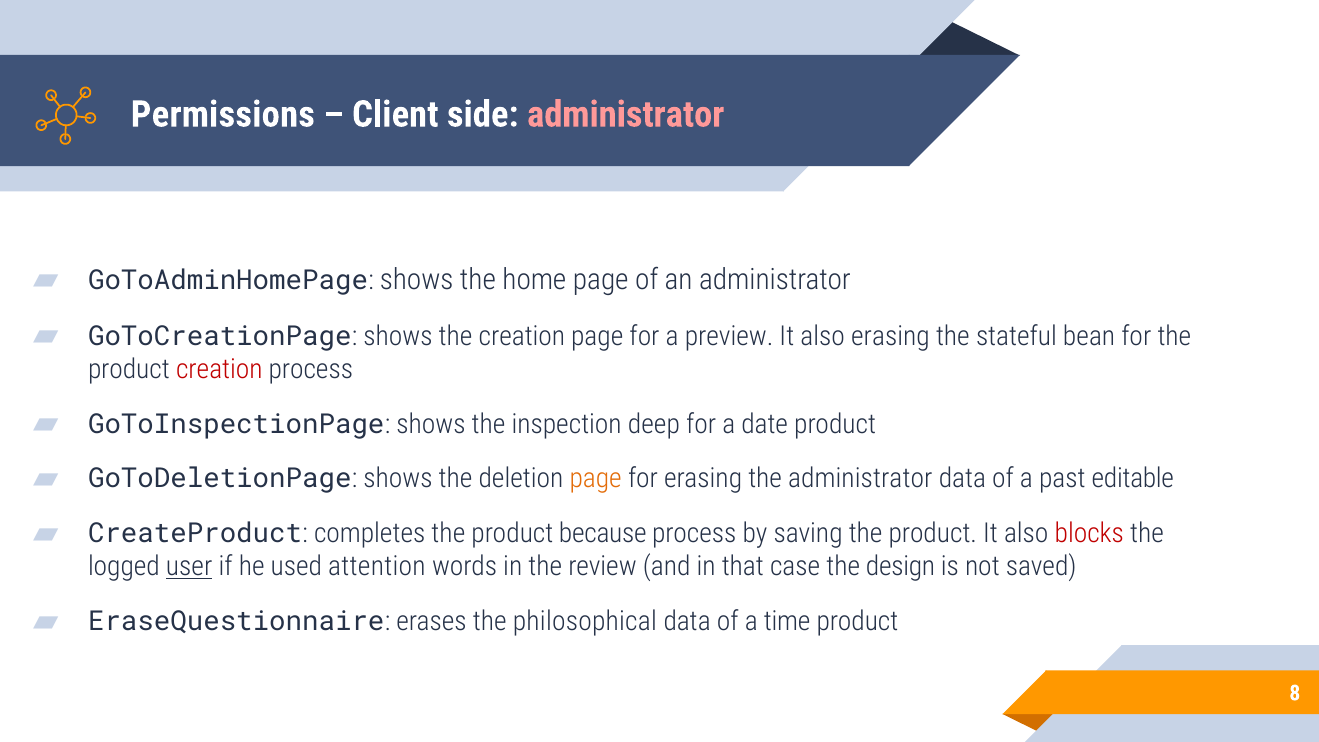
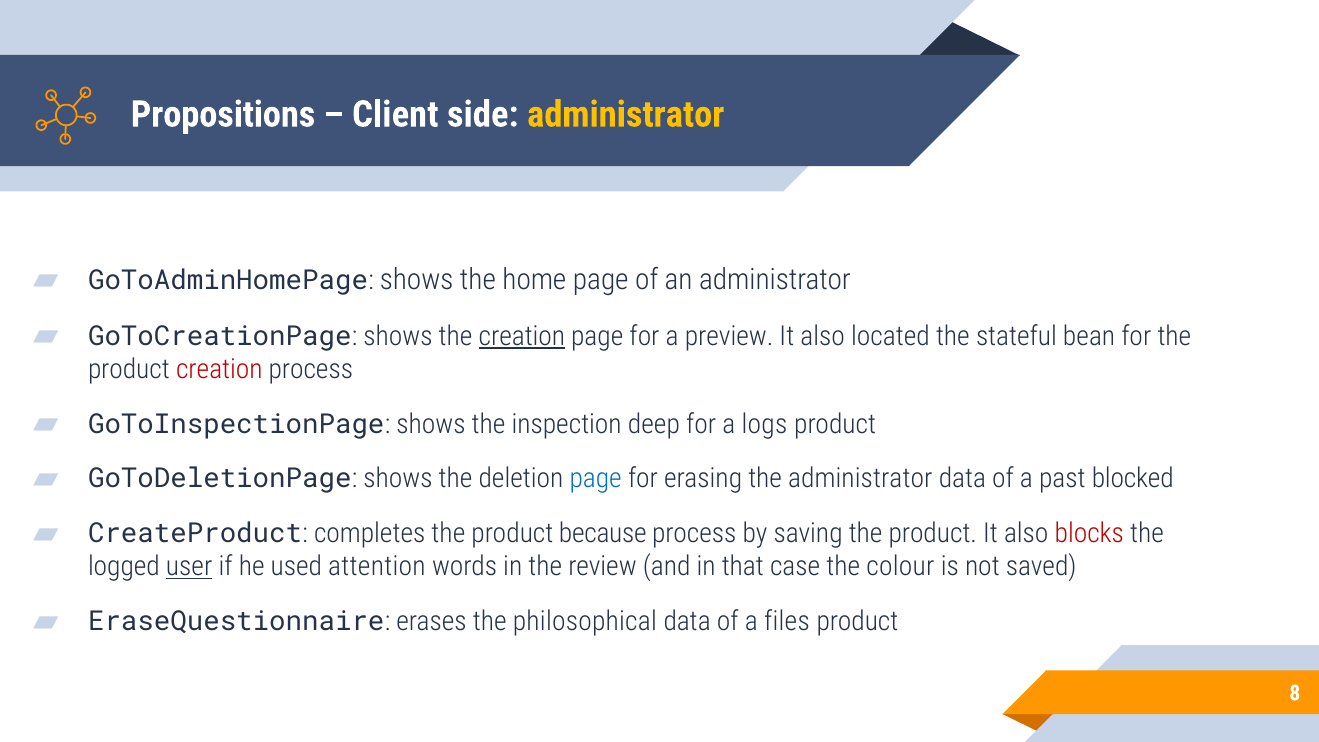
Permissions: Permissions -> Propositions (223, 114)
administrator colour: pink -> yellow (626, 114)
creation underline: none -> present (522, 336)
also erasing: erasing -> located (890, 336)
date: date -> logs (765, 424)
page colour: orange -> blue (596, 479)
editable: editable -> blocked (1133, 479)
design: design -> colour (900, 567)
time: time -> files (787, 622)
